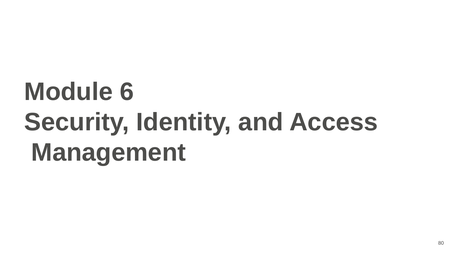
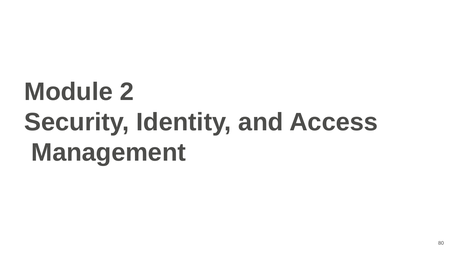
6: 6 -> 2 (127, 92)
